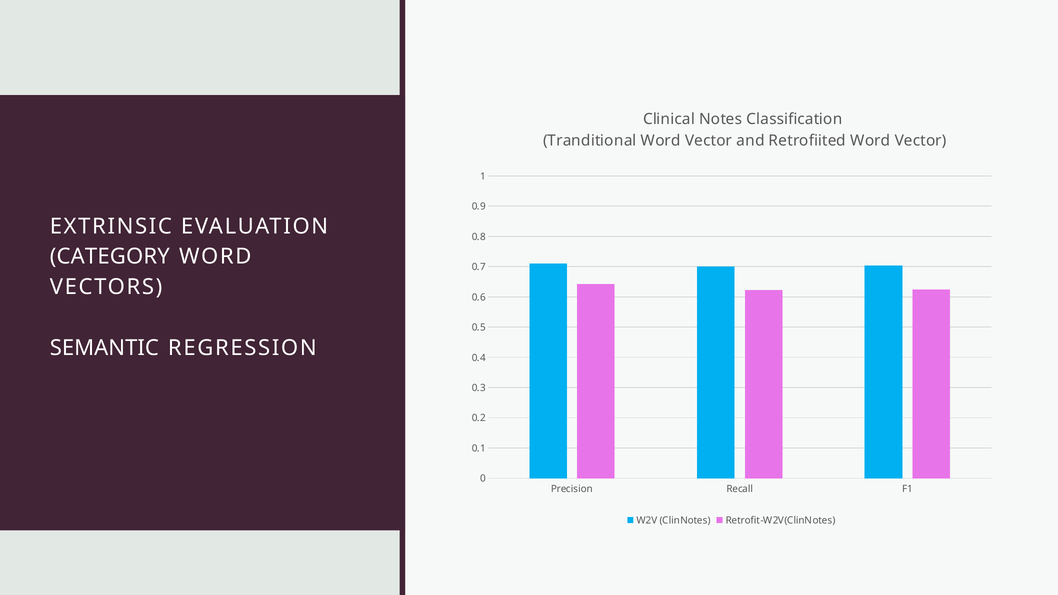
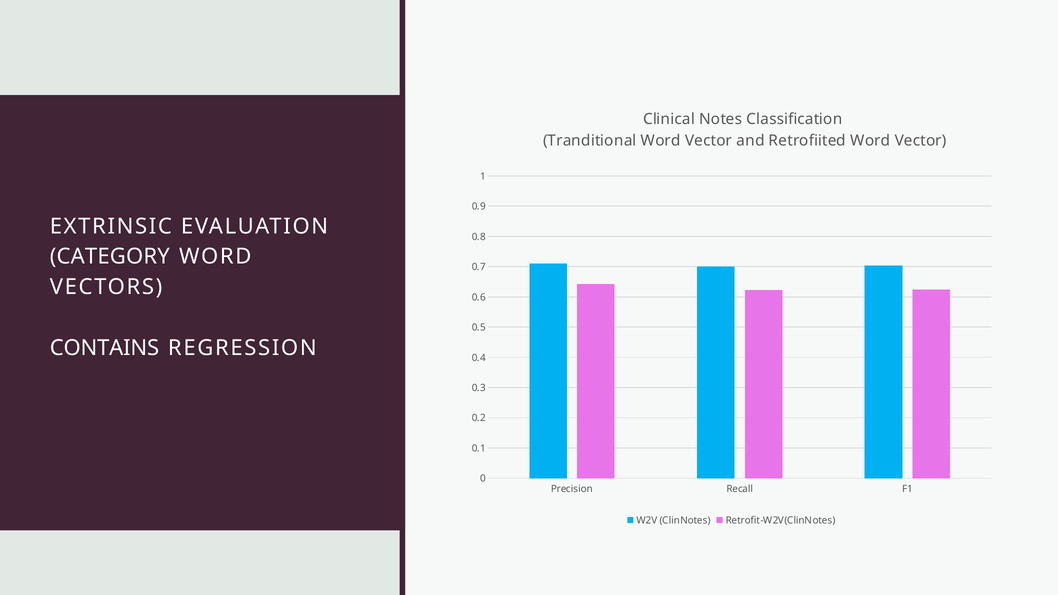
SEMANTIC: SEMANTIC -> CONTAINS (104, 348)
